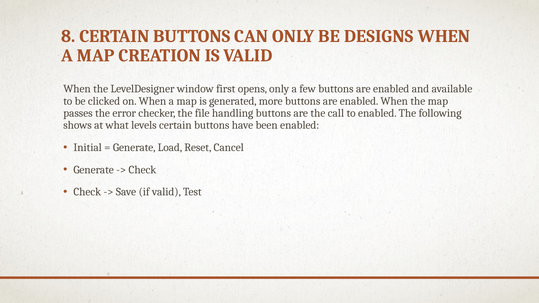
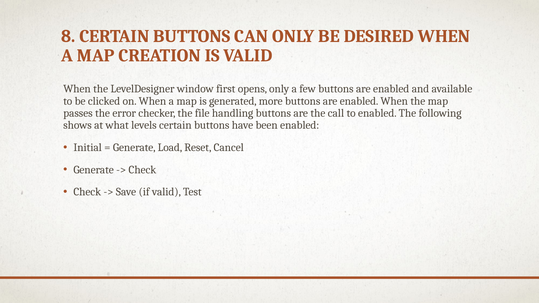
DESIGNS: DESIGNS -> DESIRED (379, 36)
